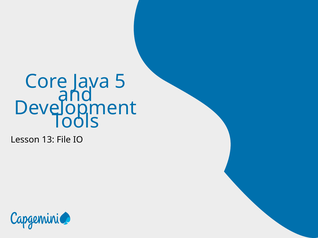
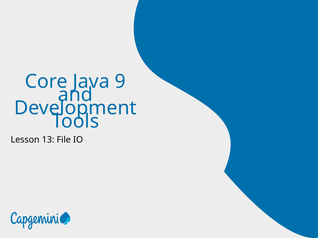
5: 5 -> 9 (120, 82)
